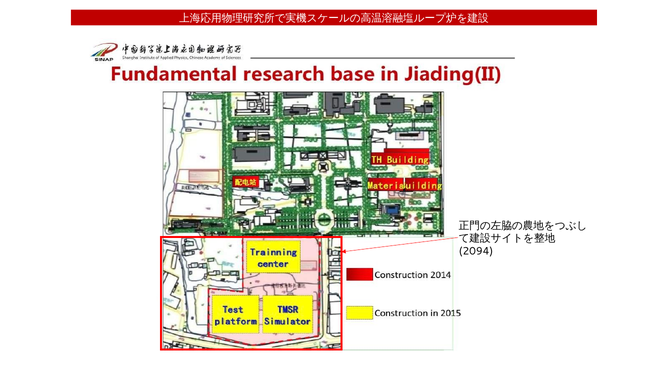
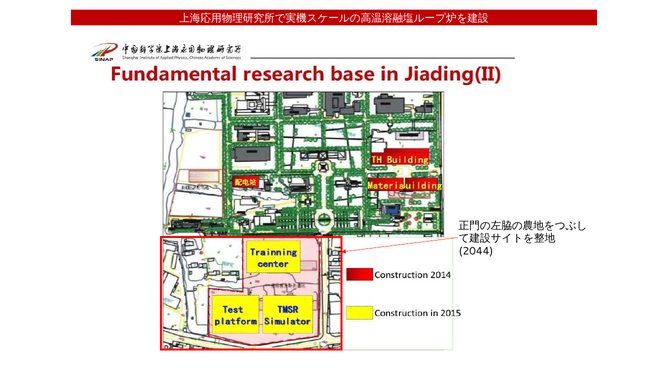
2094: 2094 -> 2044 (476, 251)
